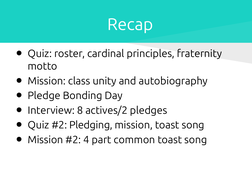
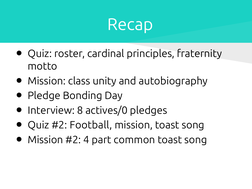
actives/2: actives/2 -> actives/0 (106, 110)
Pledging: Pledging -> Football (91, 125)
